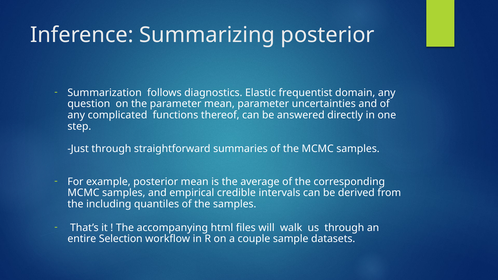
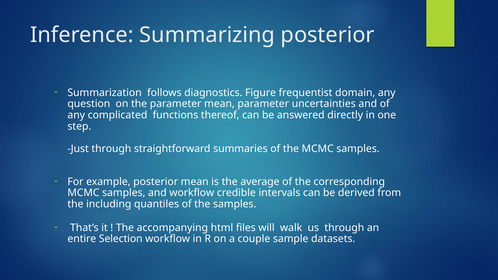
Elastic: Elastic -> Figure (261, 93)
and empirical: empirical -> workflow (192, 193)
